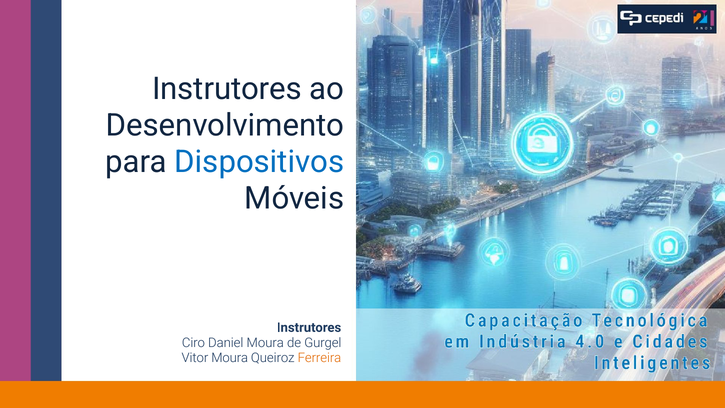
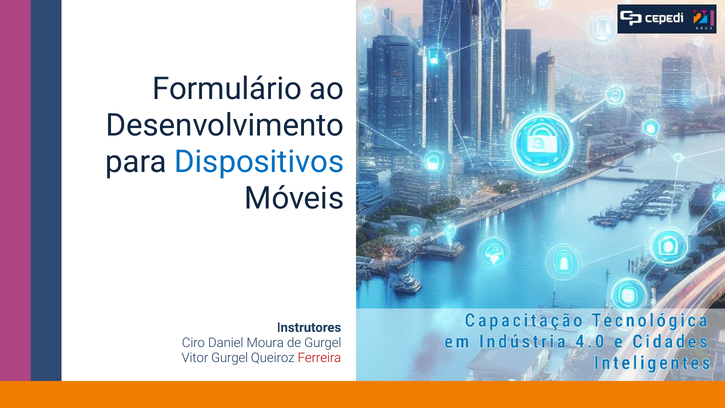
Instrutores: Instrutores -> Formulário (227, 89)
Vitor Moura: Moura -> Gurgel (230, 358)
Ferreira colour: orange -> red (319, 358)
